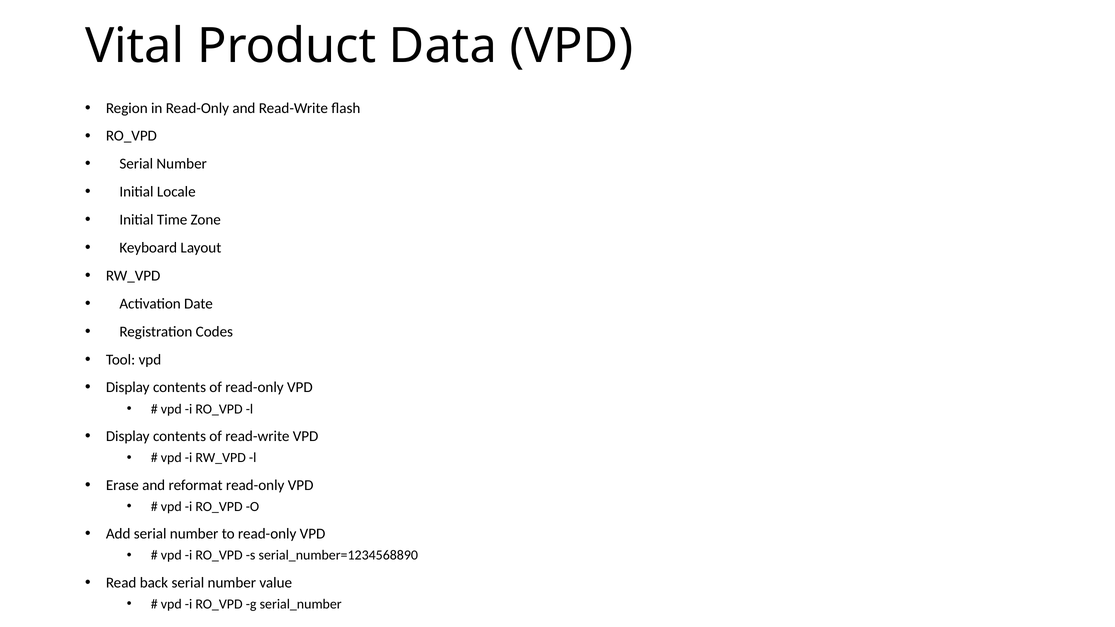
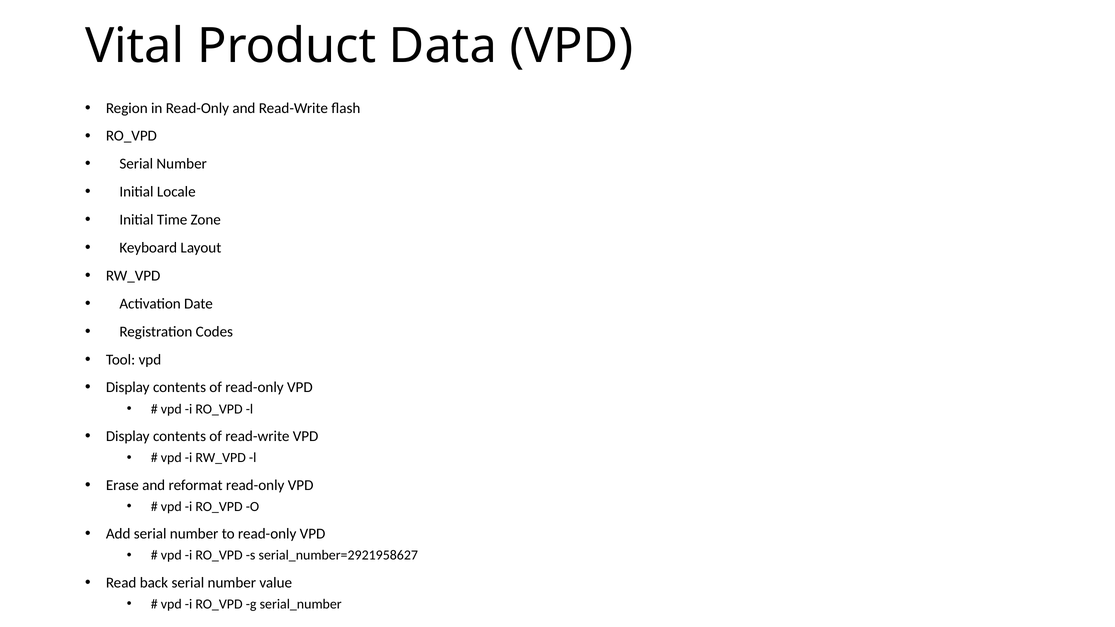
serial_number=1234568890: serial_number=1234568890 -> serial_number=2921958627 (338, 555)
